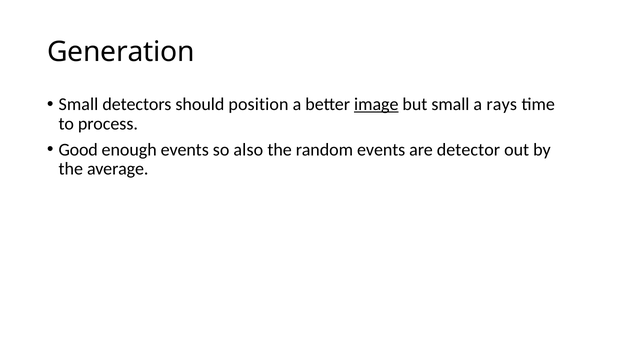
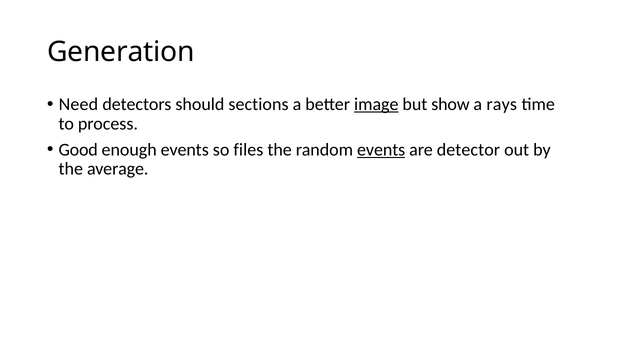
Small: Small -> Need (78, 104)
position: position -> sections (259, 104)
but small: small -> show (450, 104)
also: also -> files (248, 150)
events underline: none -> present (381, 150)
